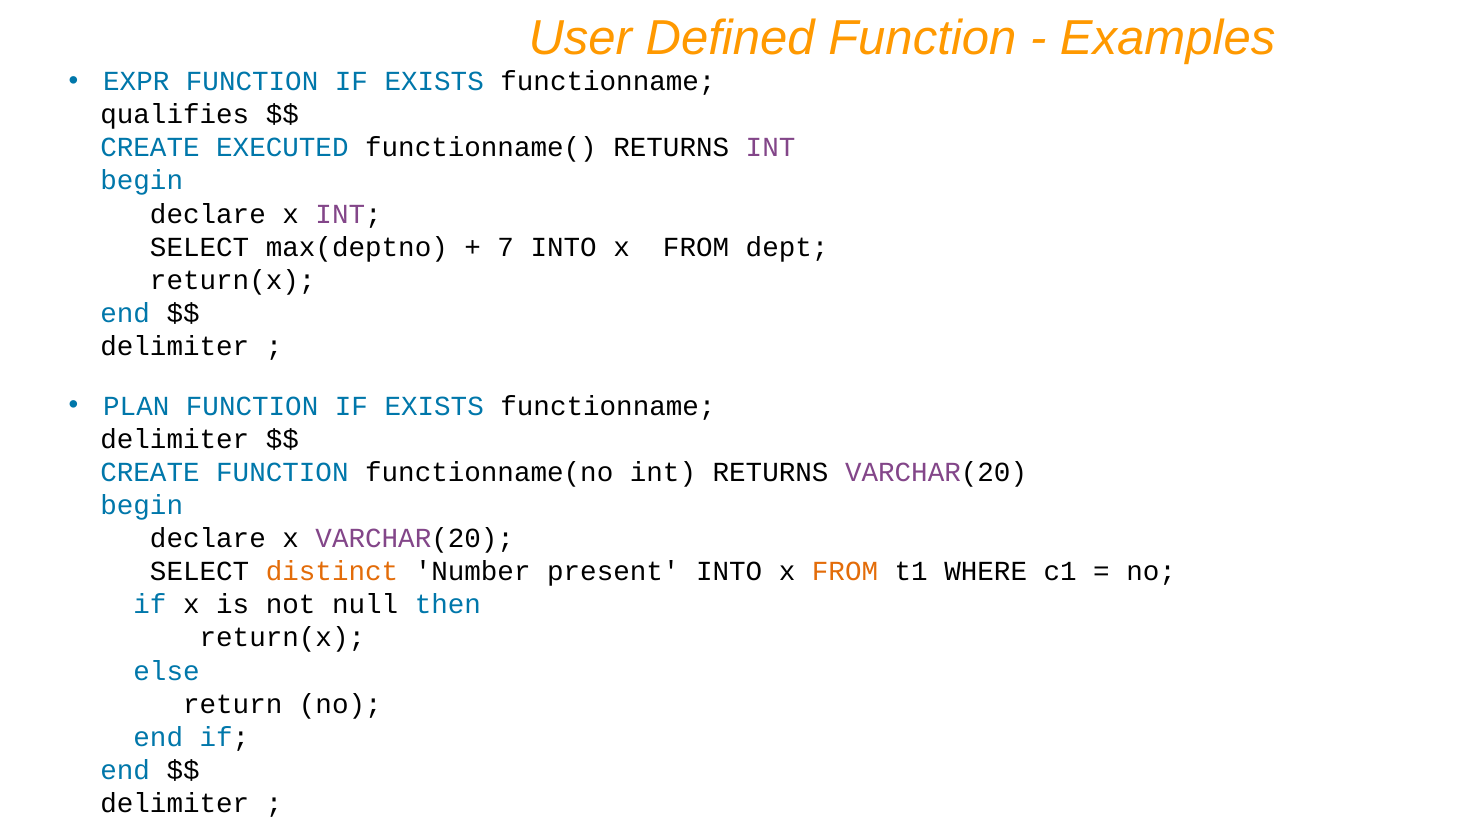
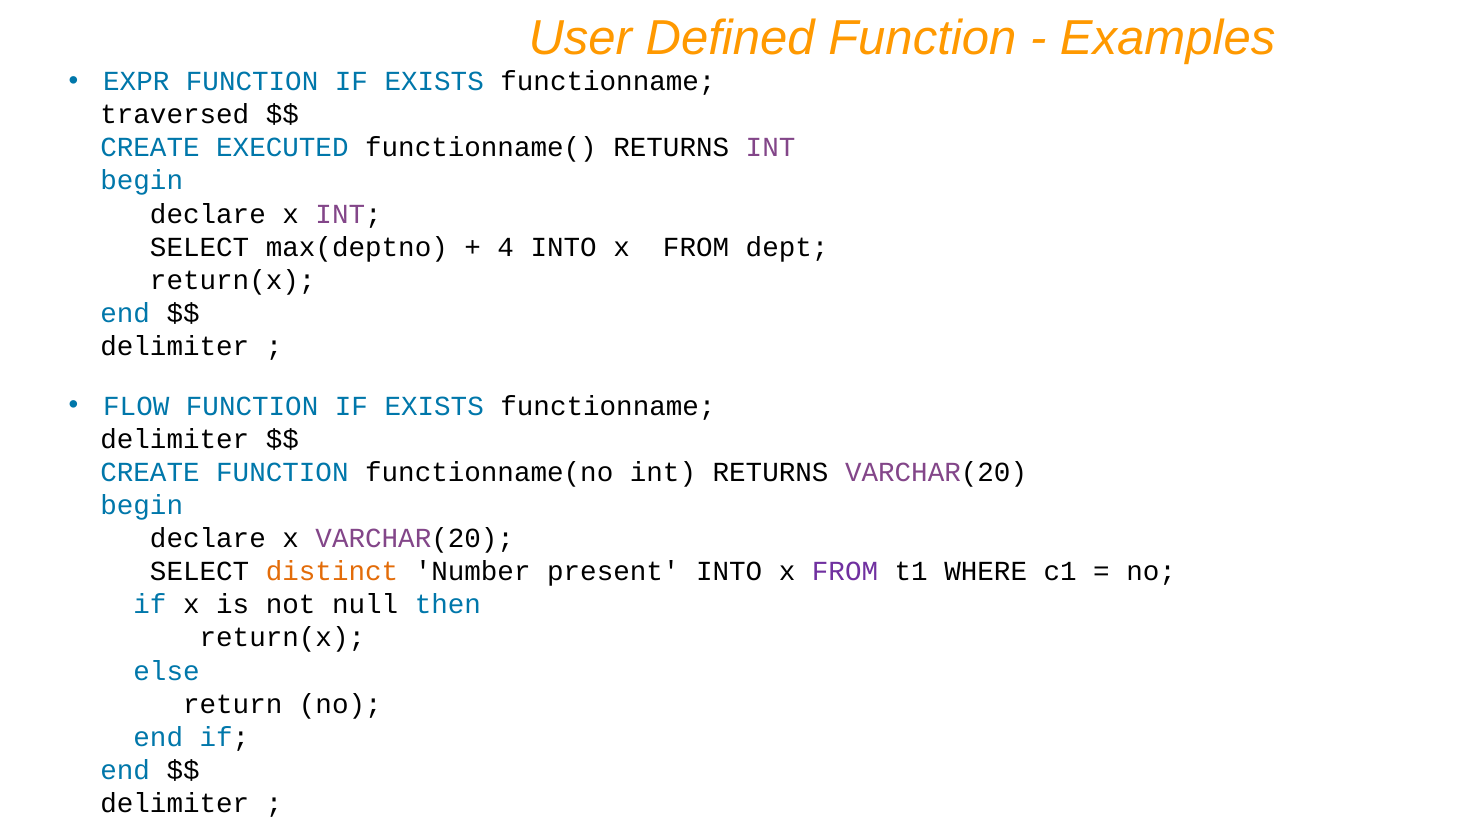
qualifies: qualifies -> traversed (175, 114)
7: 7 -> 4 (506, 247)
PLAN: PLAN -> FLOW (136, 406)
FROM colour: orange -> purple (845, 571)
